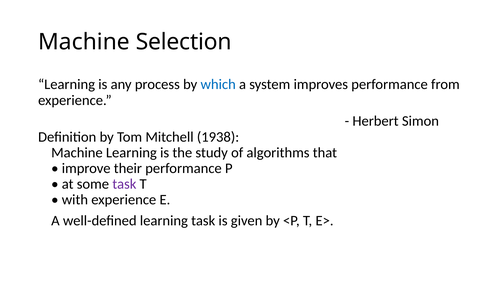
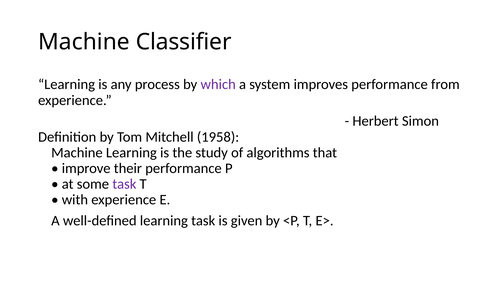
Selection: Selection -> Classifier (184, 42)
which colour: blue -> purple (218, 85)
1938: 1938 -> 1958 (218, 137)
